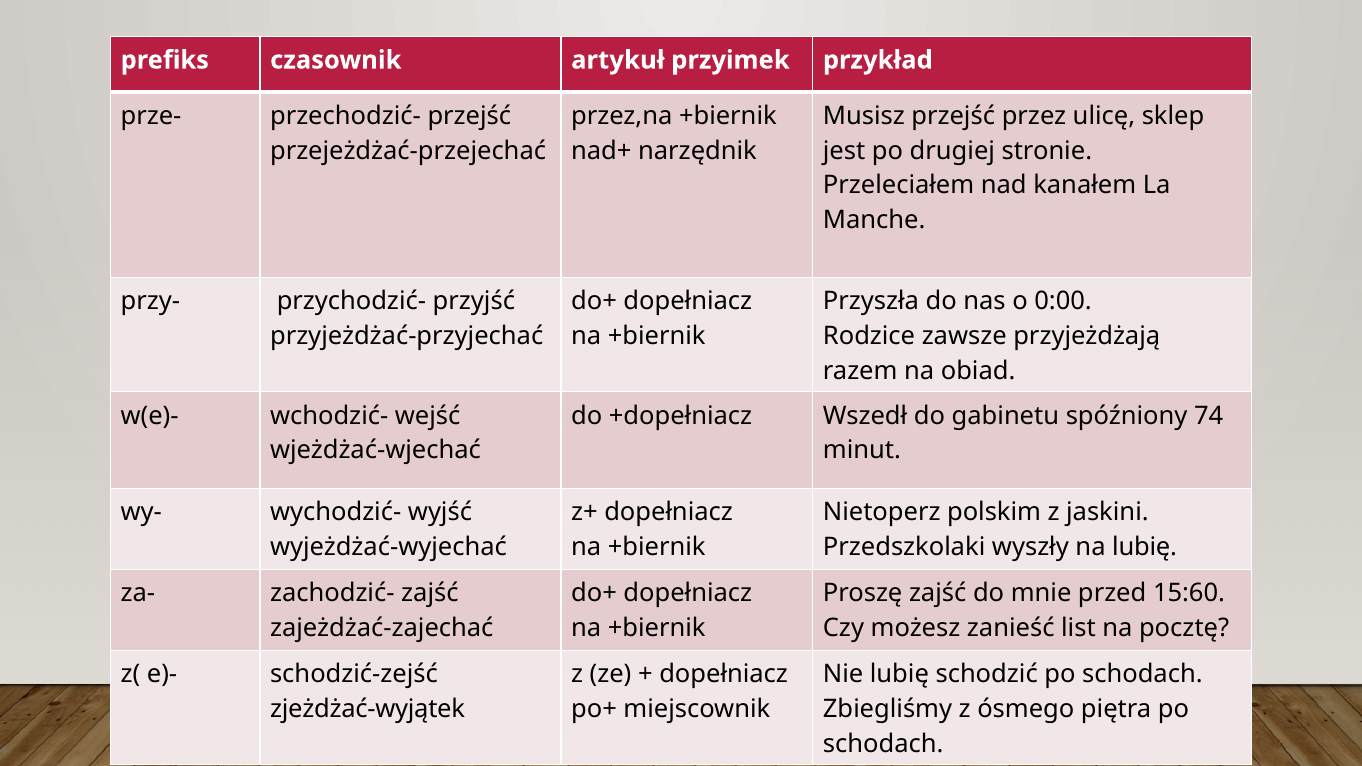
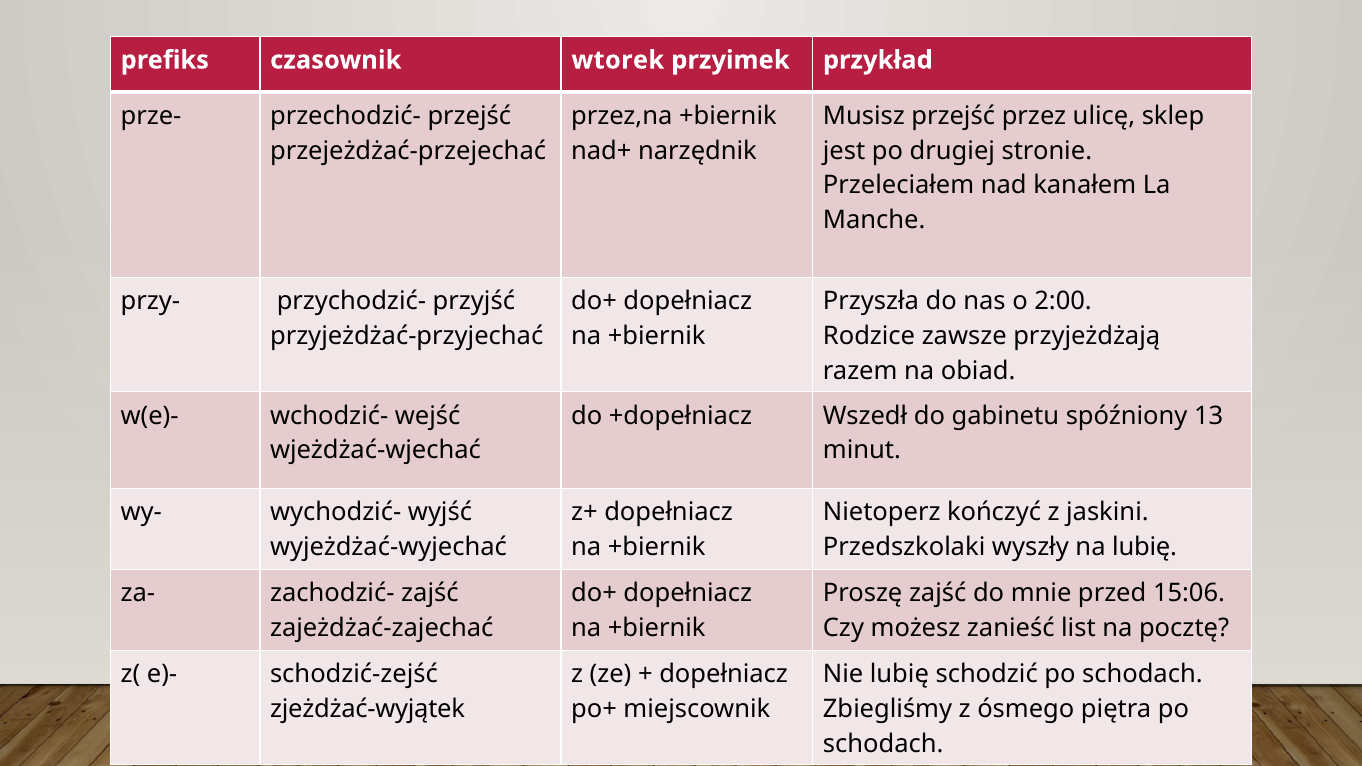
artykuł: artykuł -> wtorek (618, 60)
0:00: 0:00 -> 2:00 (1063, 301)
74: 74 -> 13 (1209, 416)
polskim: polskim -> kończyć (994, 512)
15:60: 15:60 -> 15:06 (1189, 593)
